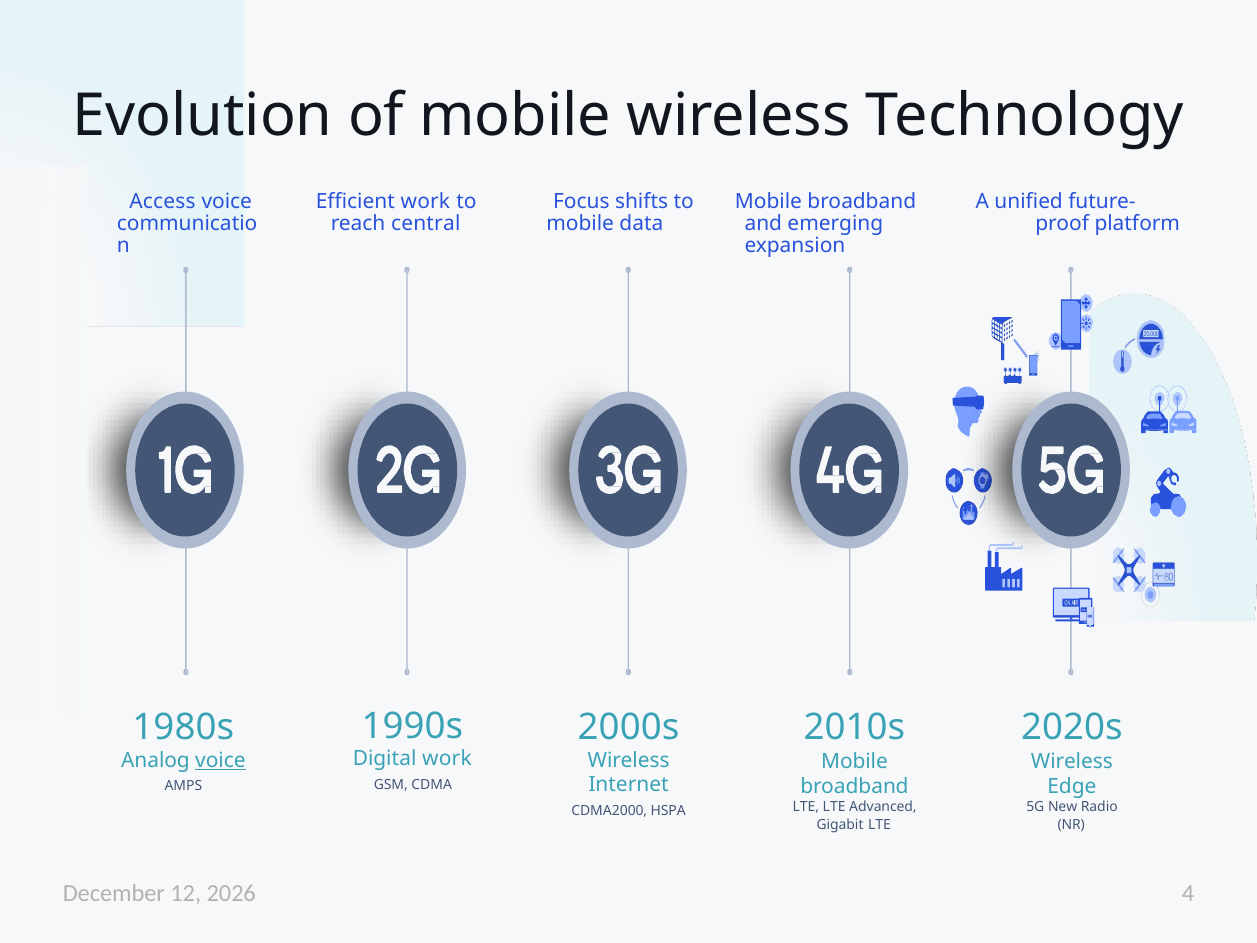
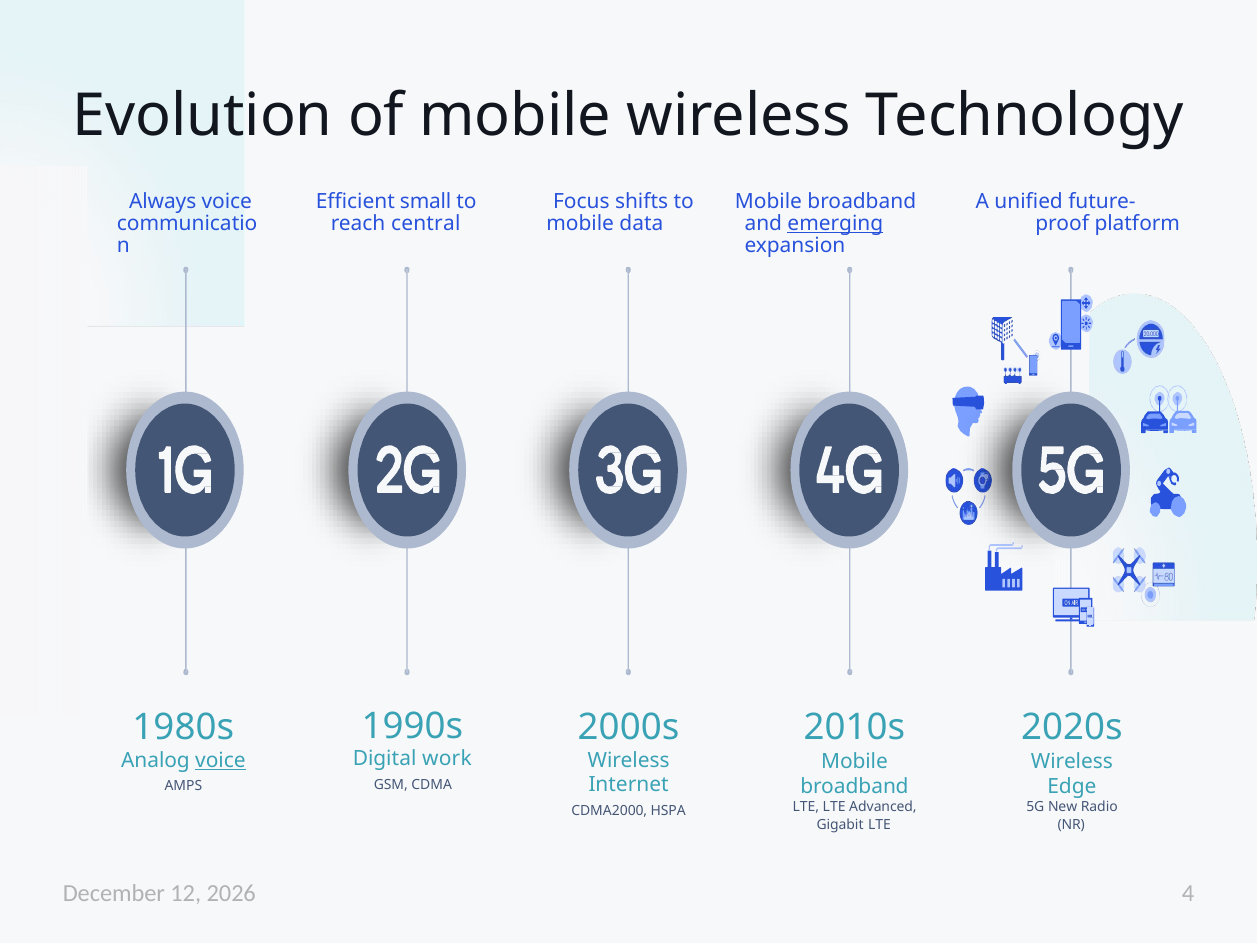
Access: Access -> Always (163, 202)
Efficient work: work -> small (426, 202)
emerging underline: none -> present (835, 224)
